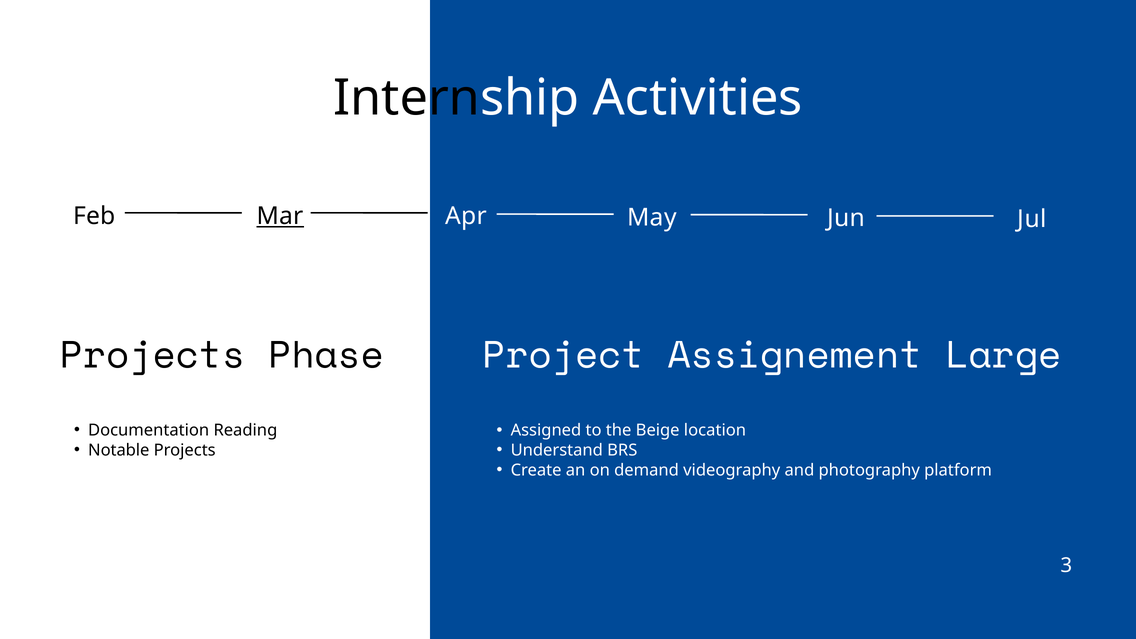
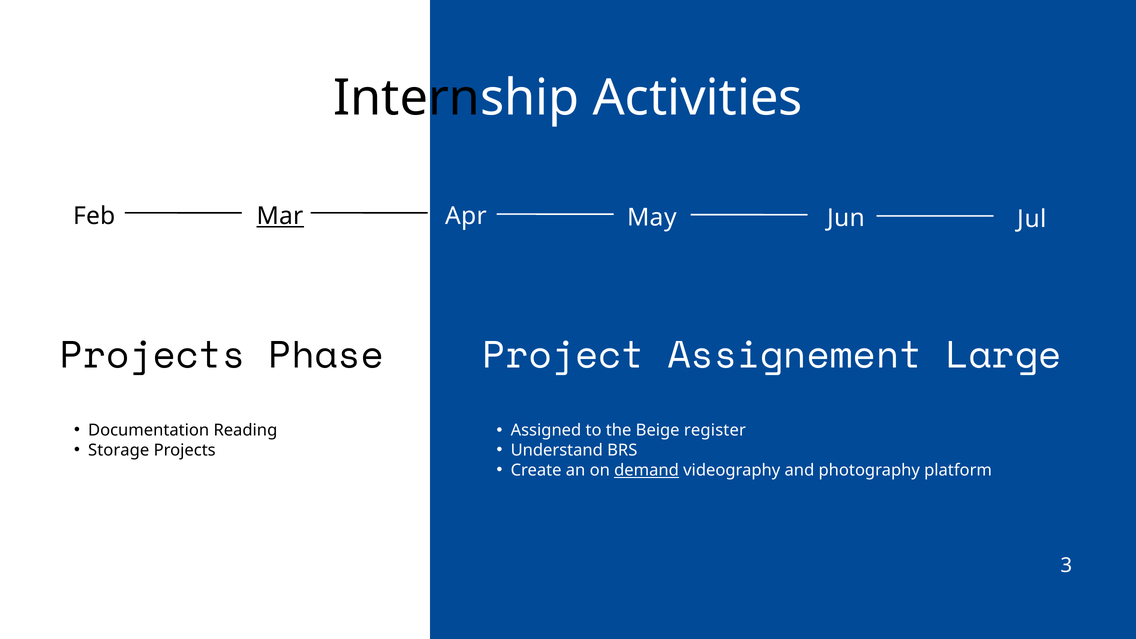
location: location -> register (715, 430)
Notable: Notable -> Storage (119, 450)
demand underline: none -> present (647, 470)
